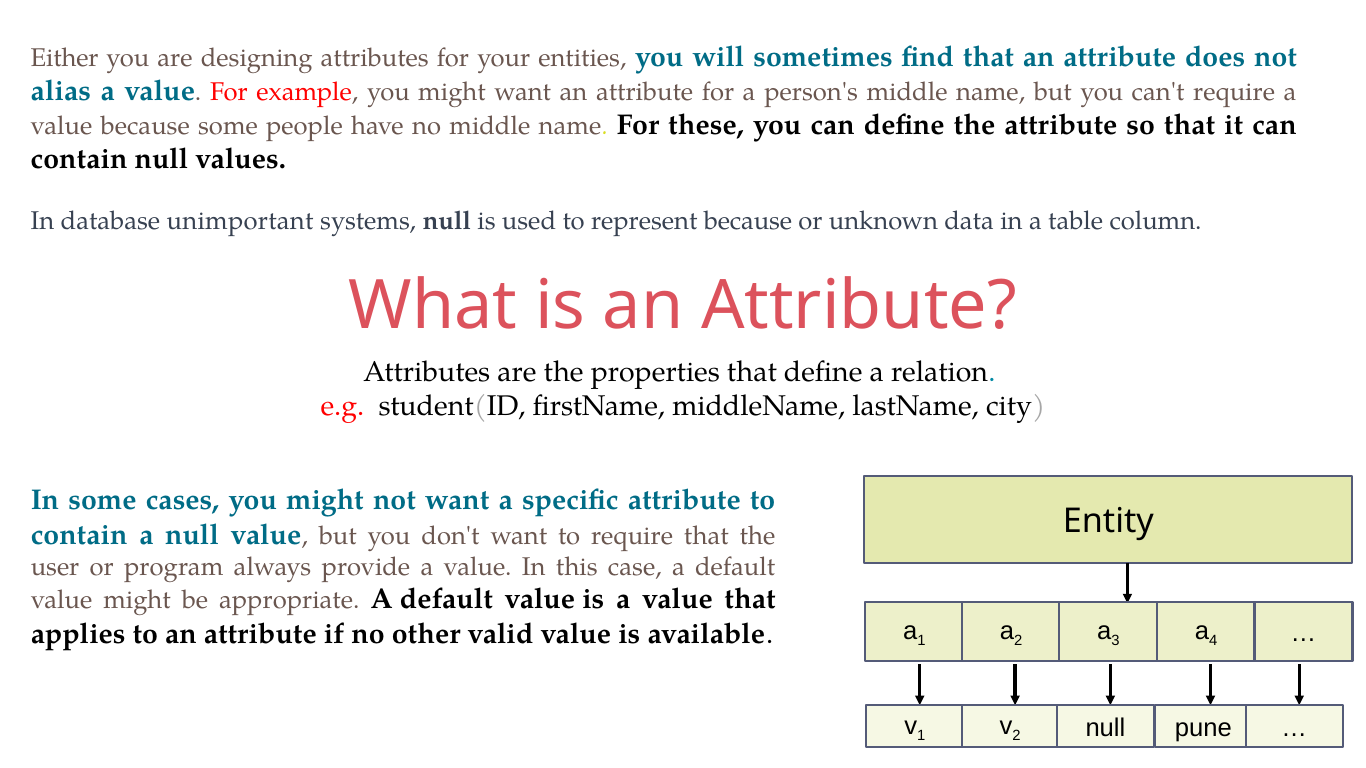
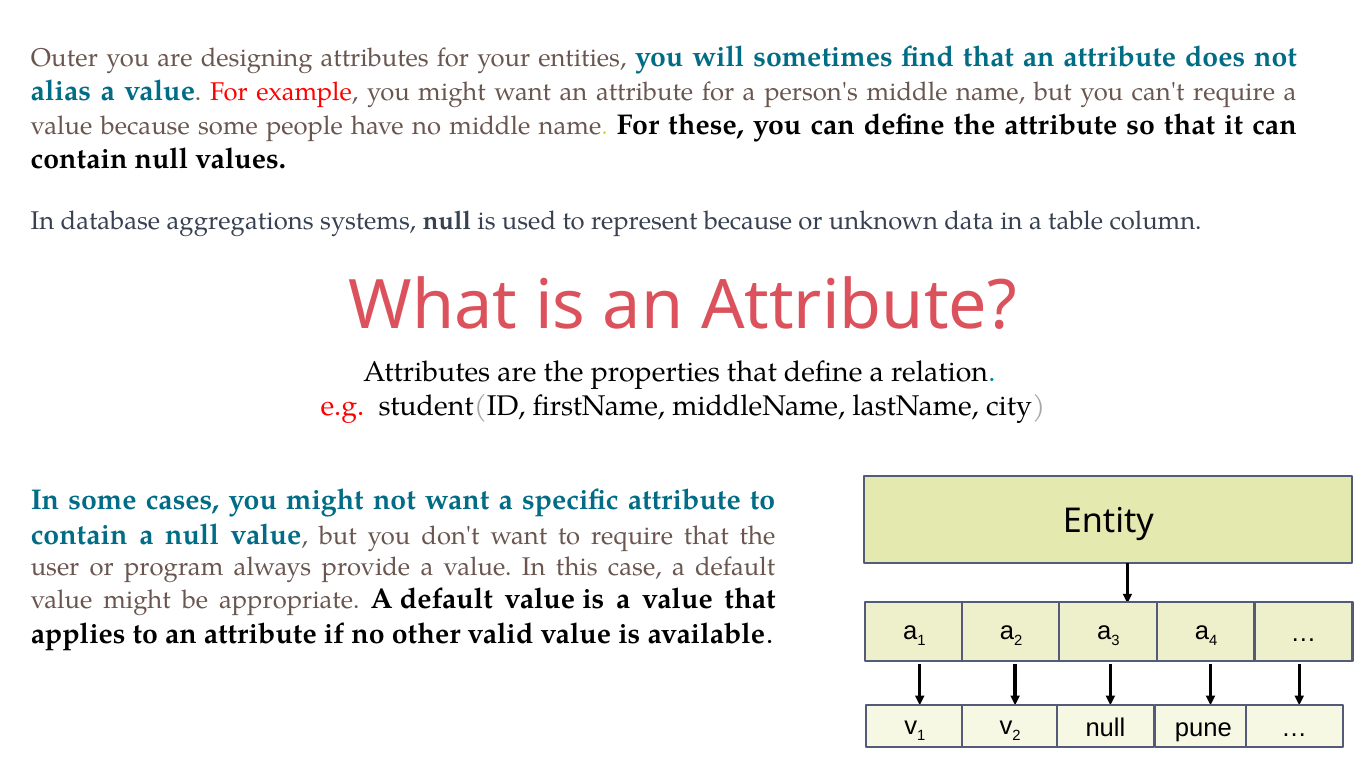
Either: Either -> Outer (64, 58)
unimportant: unimportant -> aggregations (240, 221)
